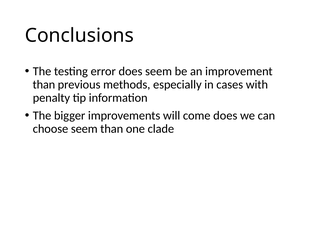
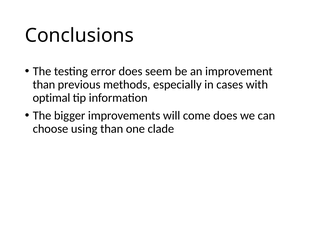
penalty: penalty -> optimal (51, 98)
choose seem: seem -> using (84, 129)
